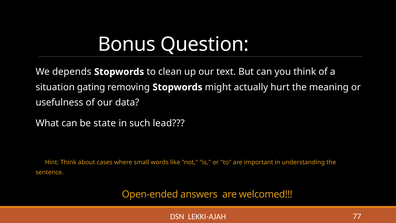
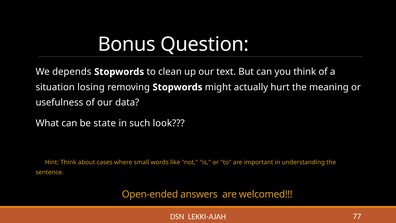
gating: gating -> losing (91, 87)
lead: lead -> look (169, 123)
